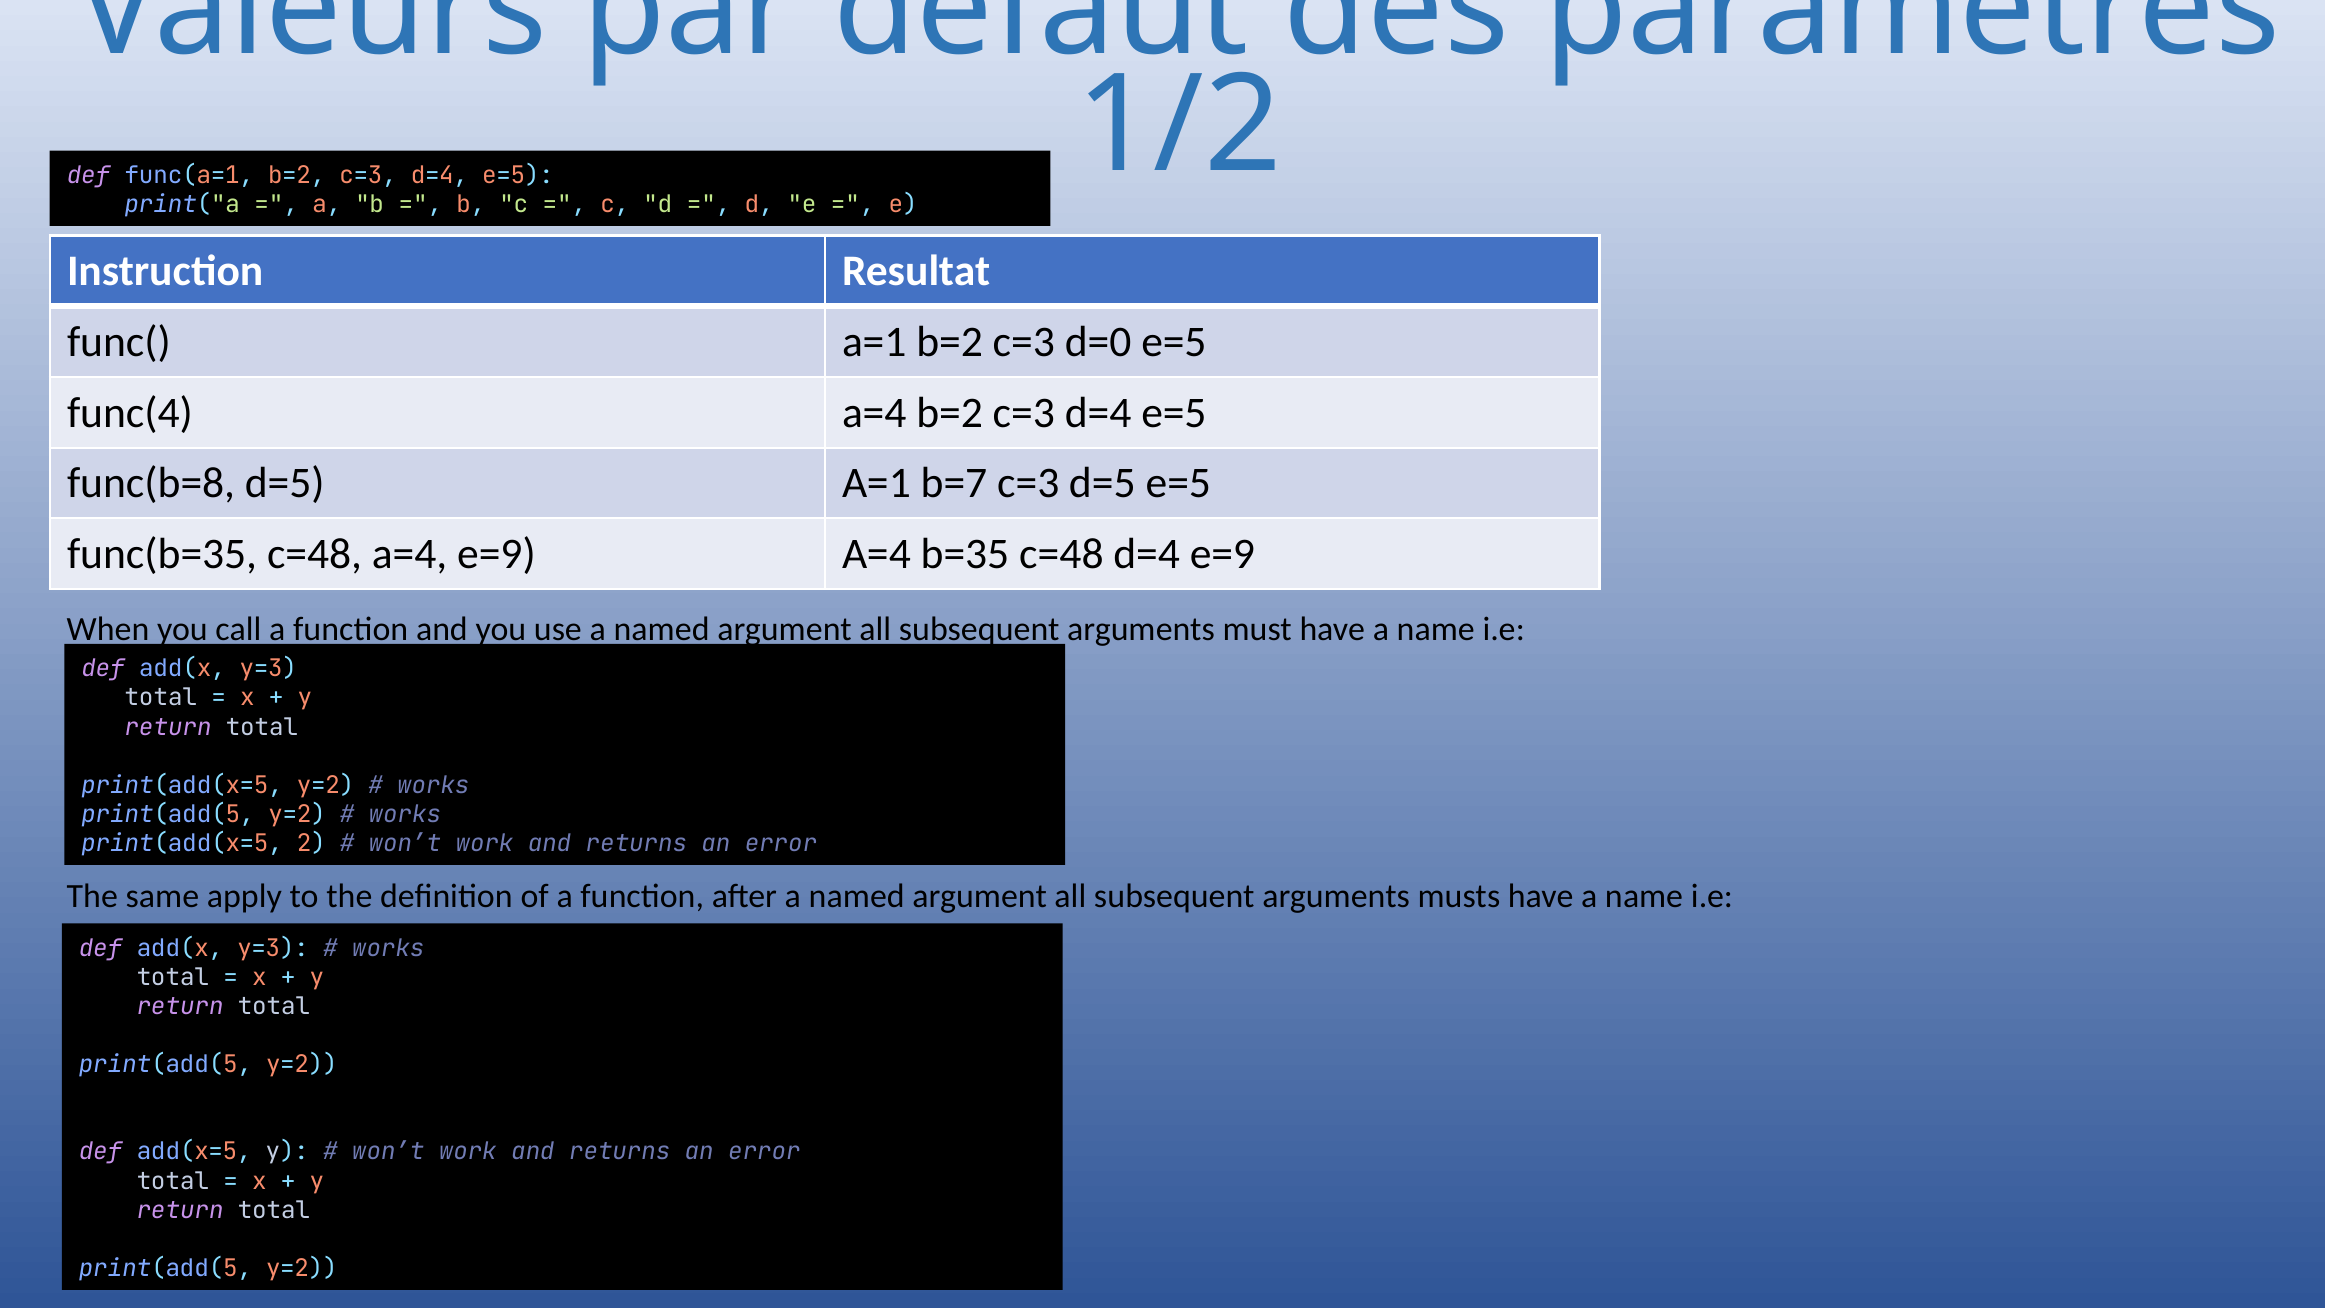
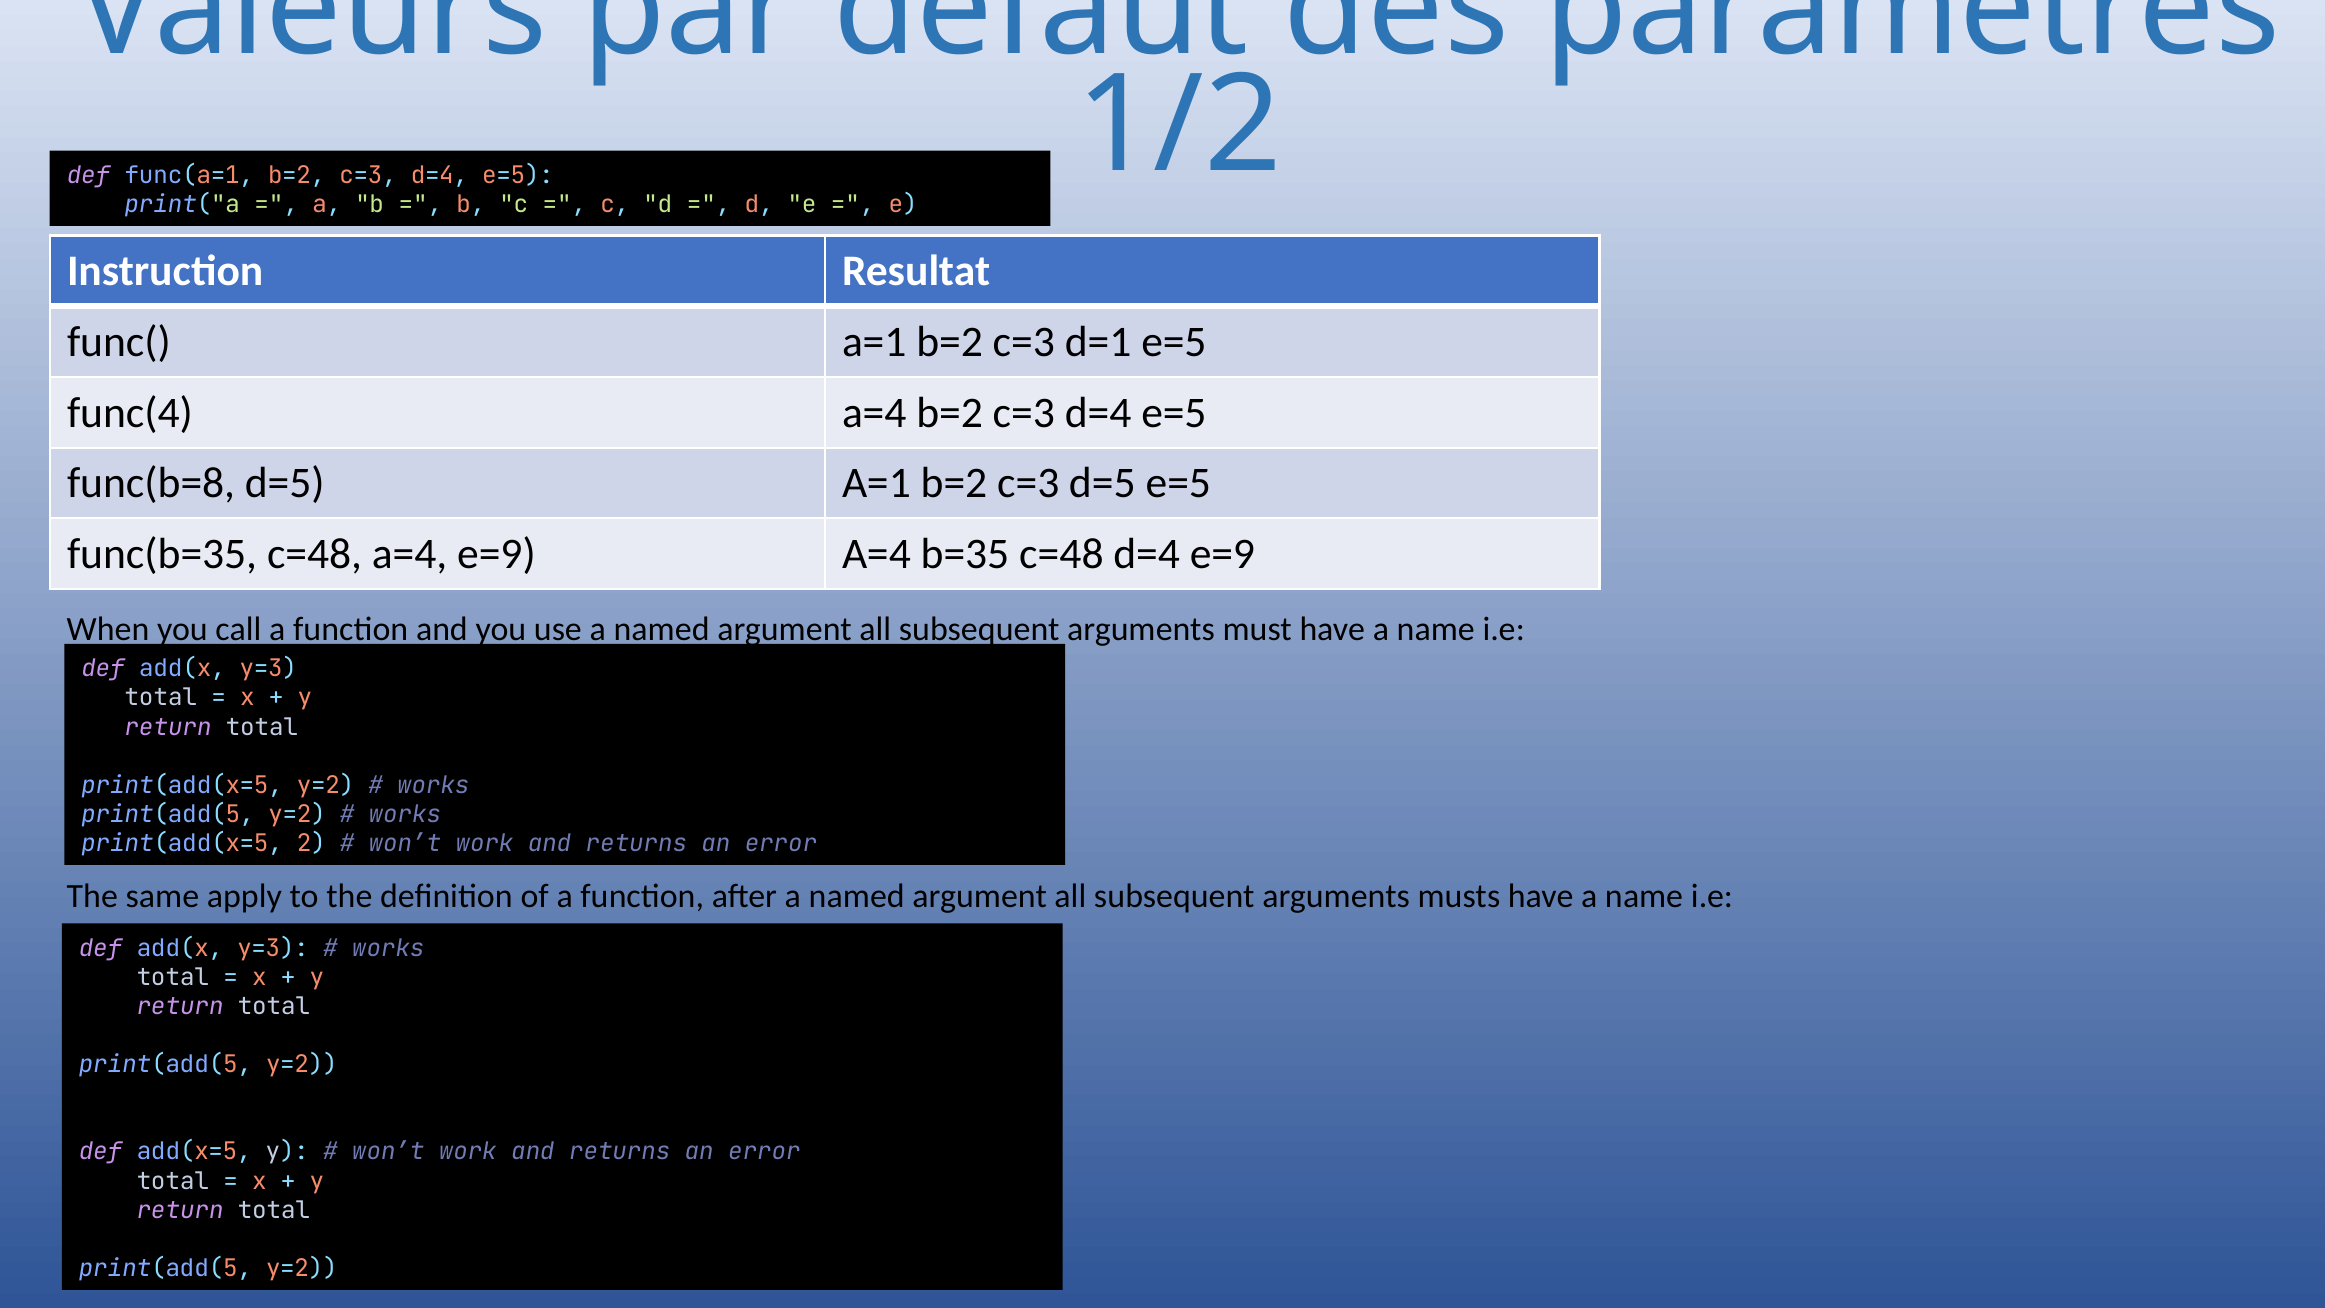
d=0: d=0 -> d=1 (1098, 342)
d=5 A=1 b=7: b=7 -> b=2 (954, 483)
